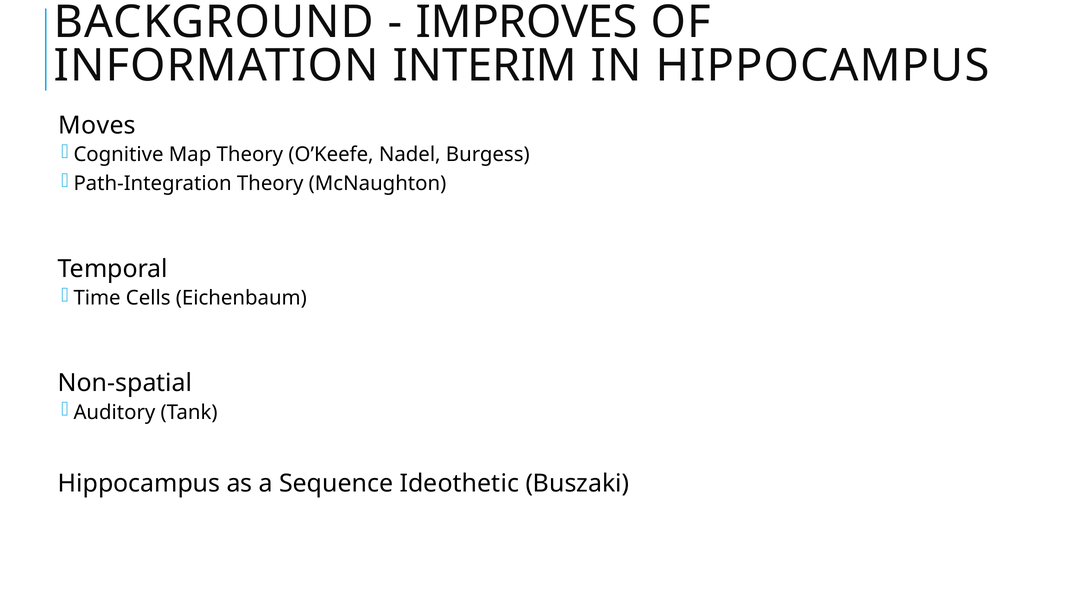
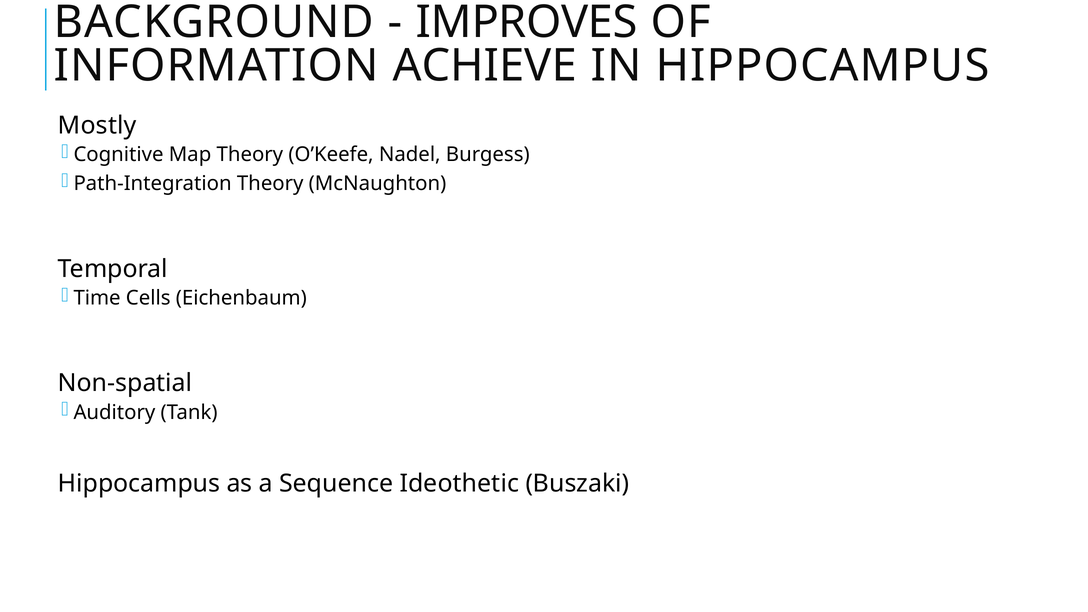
INTERIM: INTERIM -> ACHIEVE (485, 66)
Moves: Moves -> Mostly (97, 126)
